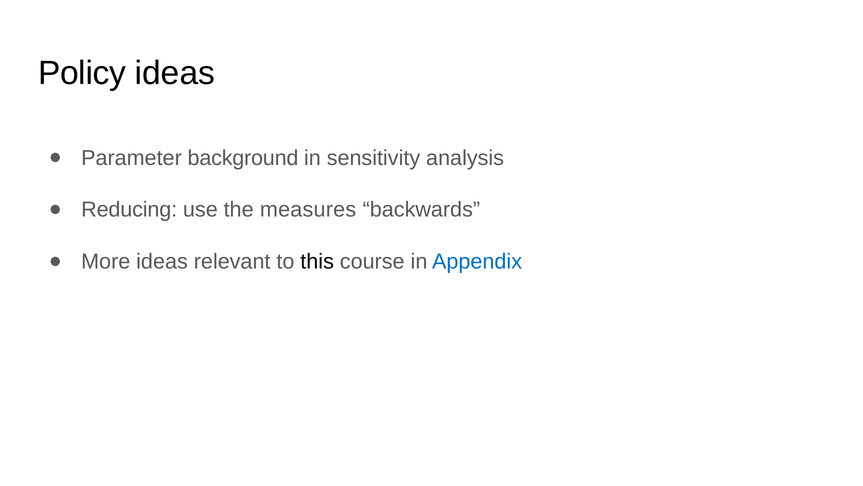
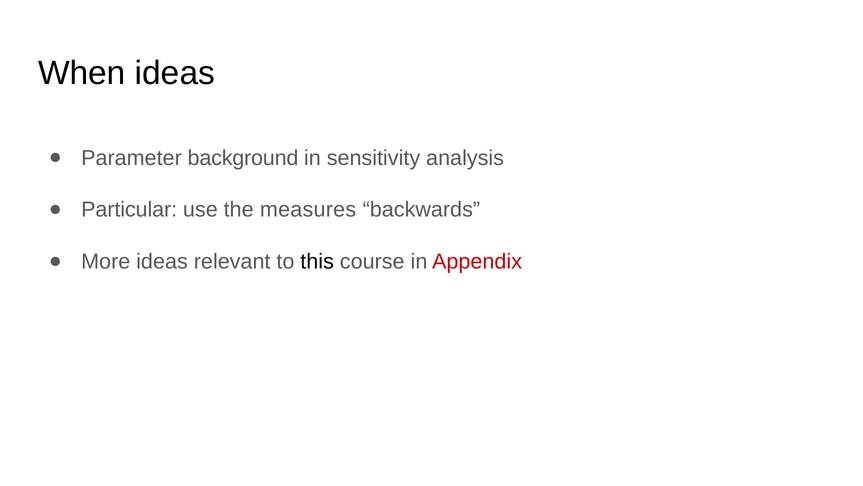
Policy: Policy -> When (82, 73)
Reducing: Reducing -> Particular (129, 210)
Appendix colour: blue -> red (477, 261)
